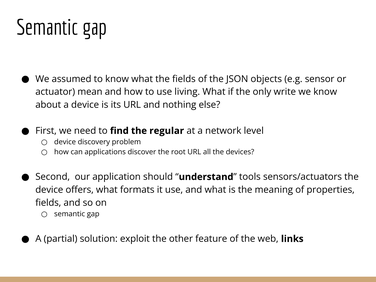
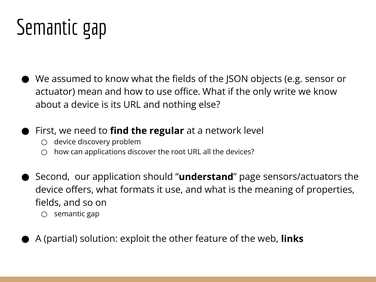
living: living -> office (187, 92)
tools: tools -> page (250, 177)
